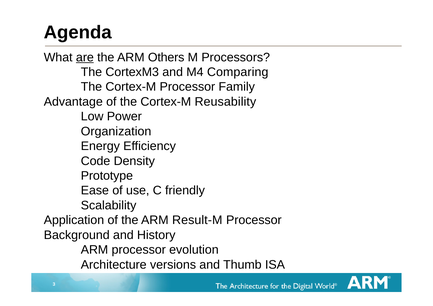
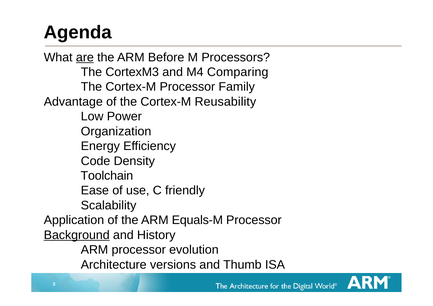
Others: Others -> Before (166, 57)
Prototype: Prototype -> Toolchain (107, 176)
Result-M: Result-M -> Equals-M (197, 220)
Background underline: none -> present (77, 235)
